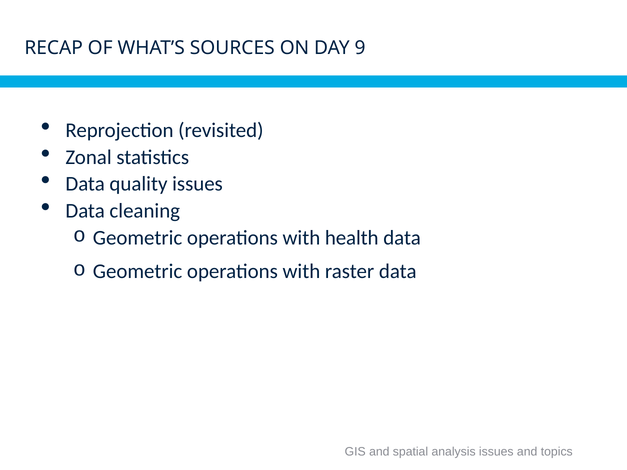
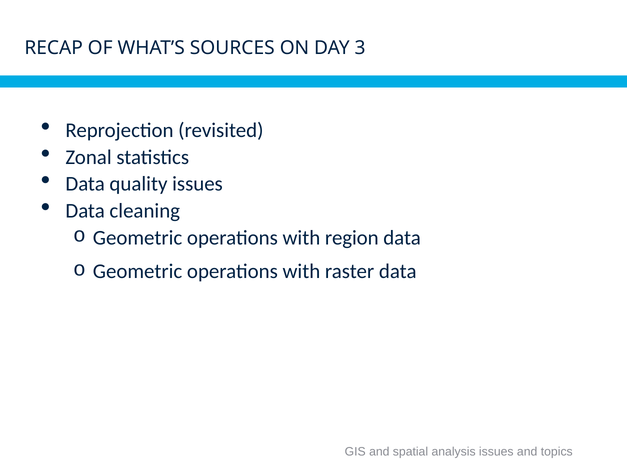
9: 9 -> 3 (360, 48)
health: health -> region (352, 238)
